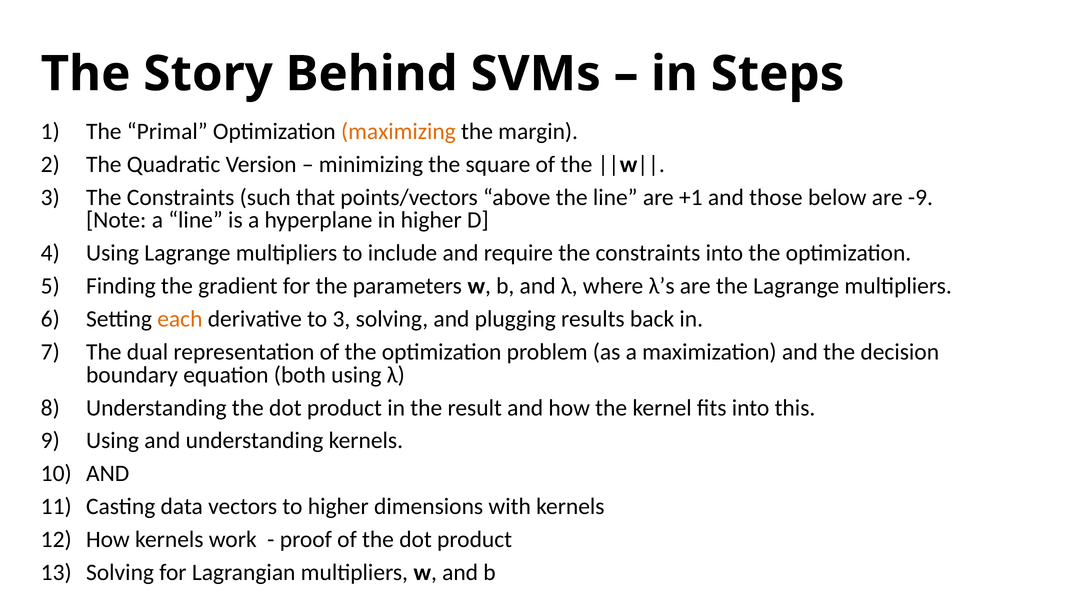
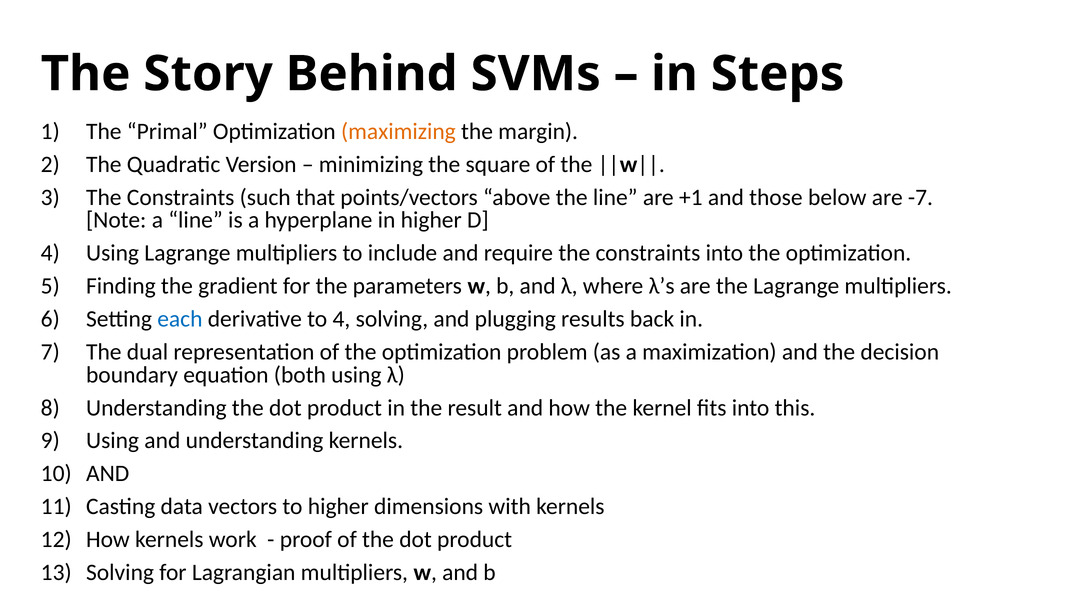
-9: -9 -> -7 (920, 197)
each colour: orange -> blue (180, 319)
to 3: 3 -> 4 (341, 319)
